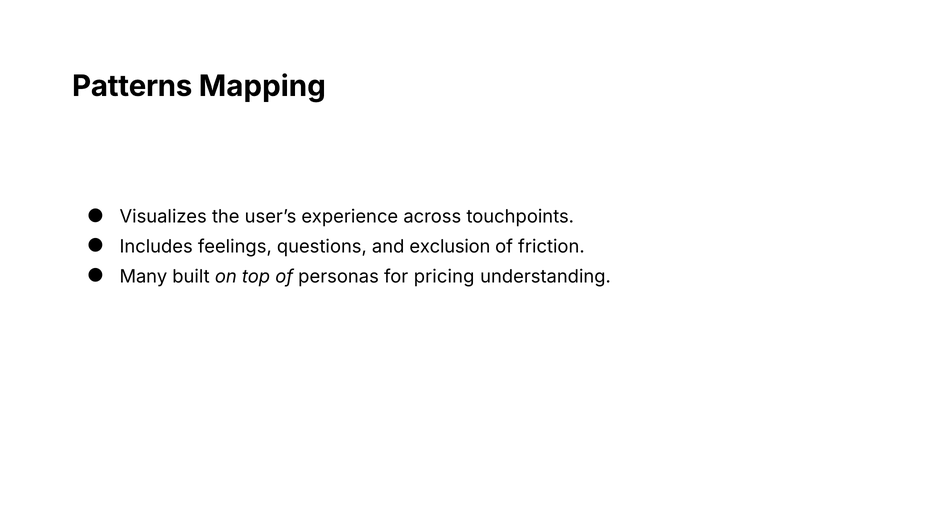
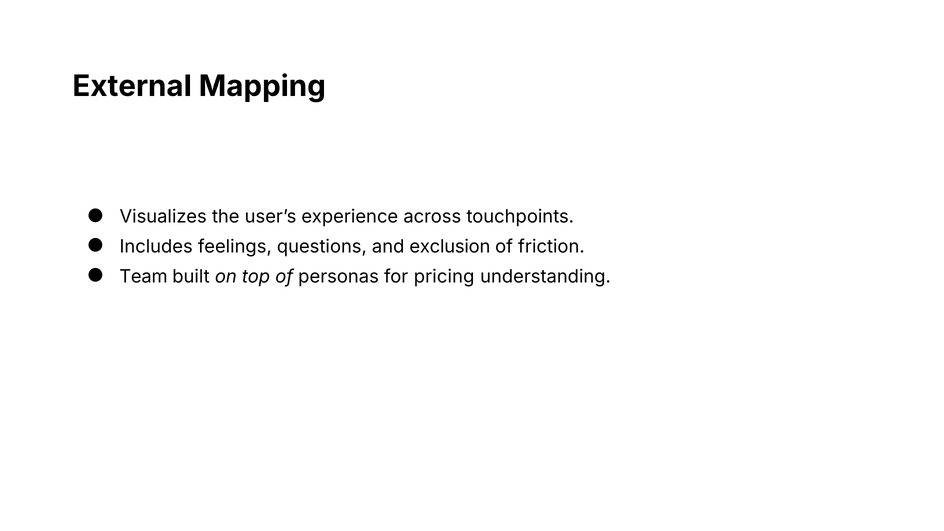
Patterns: Patterns -> External (132, 86)
Many: Many -> Team (143, 277)
